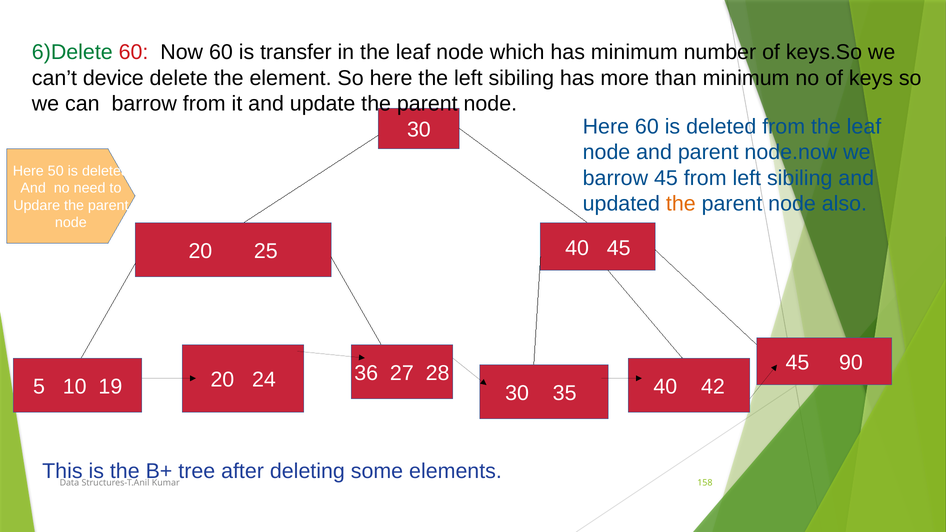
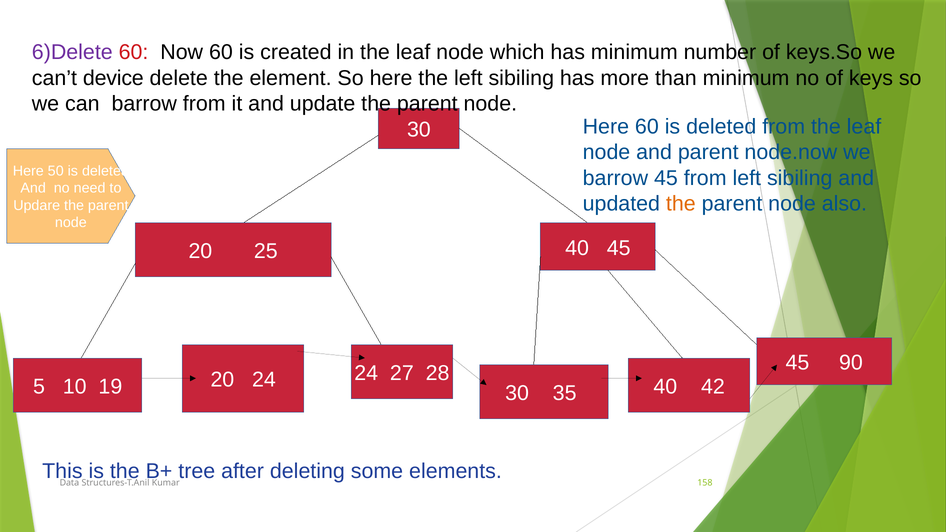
6)Delete colour: green -> purple (72, 52)
transfer: transfer -> created (296, 52)
24 36: 36 -> 24 (366, 373)
